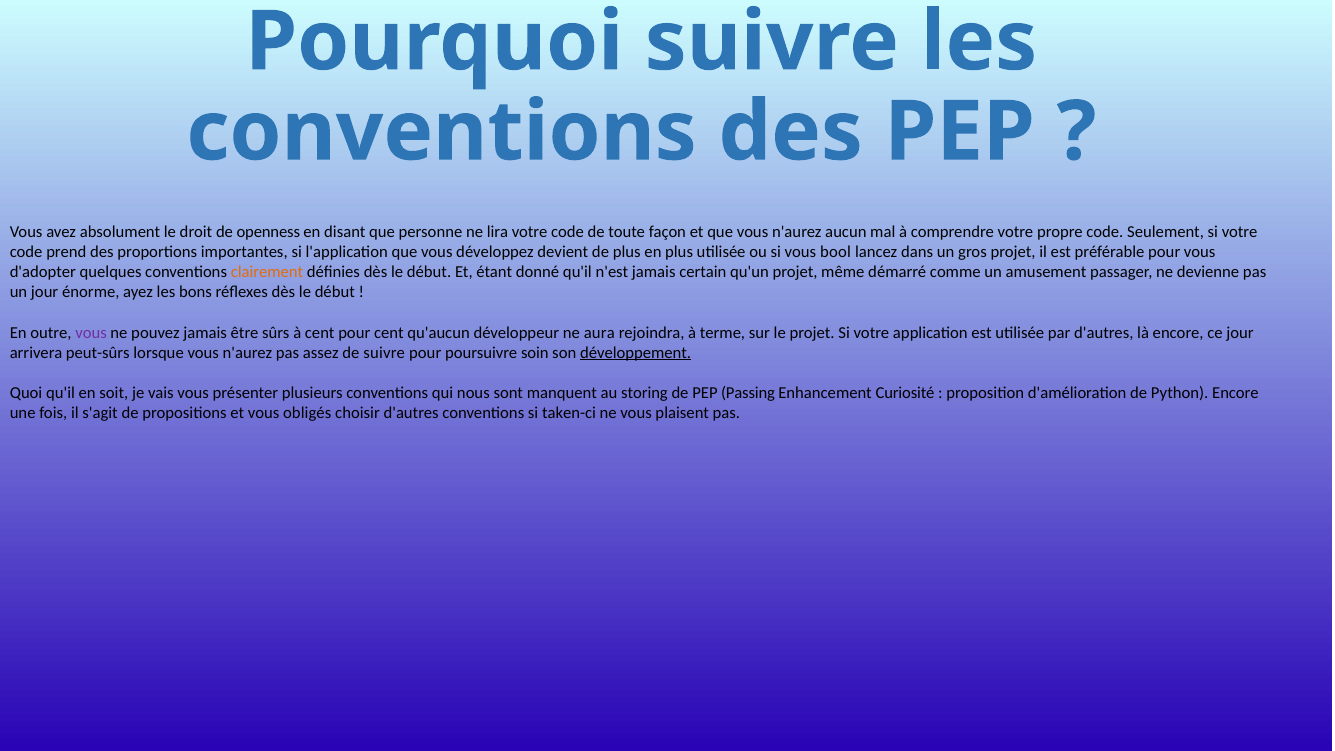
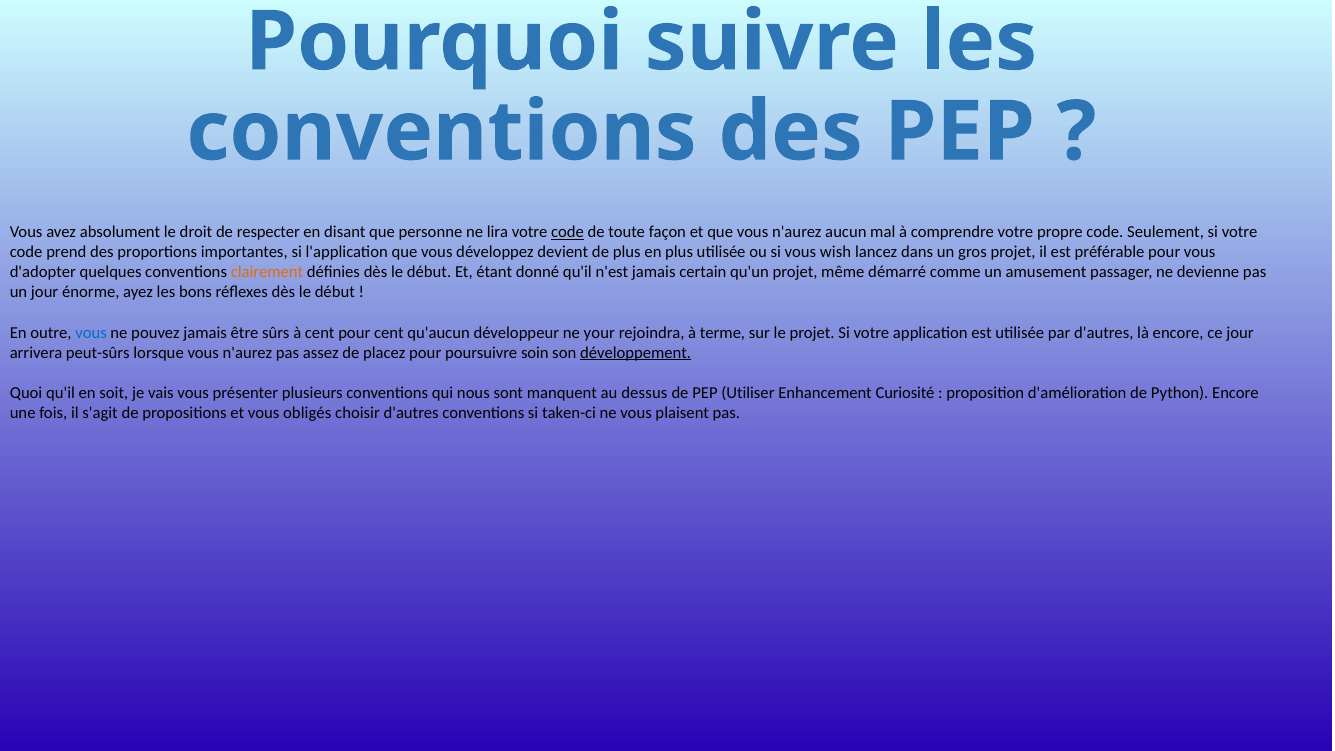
openness: openness -> respecter (268, 232)
code underline: none -> present (568, 232)
bool: bool -> wish (836, 252)
vous colour: purple -> blue (91, 333)
aura: aura -> your (599, 333)
de suivre: suivre -> placez (384, 353)
storing: storing -> dessus (644, 393)
Passing: Passing -> Utiliser (748, 393)
